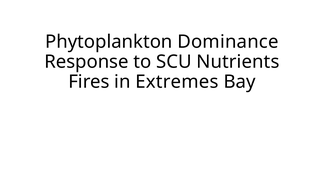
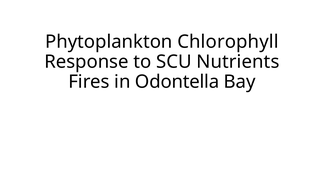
Dominance: Dominance -> Chlorophyll (228, 42)
Extremes: Extremes -> Odontella (177, 82)
